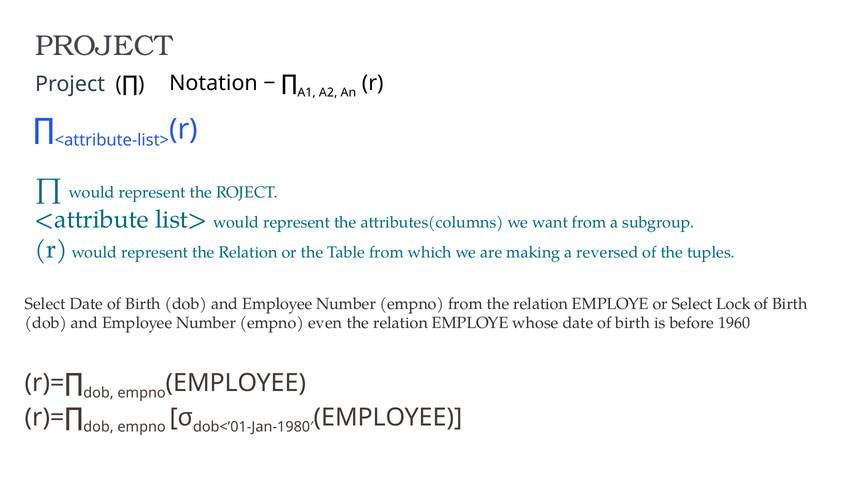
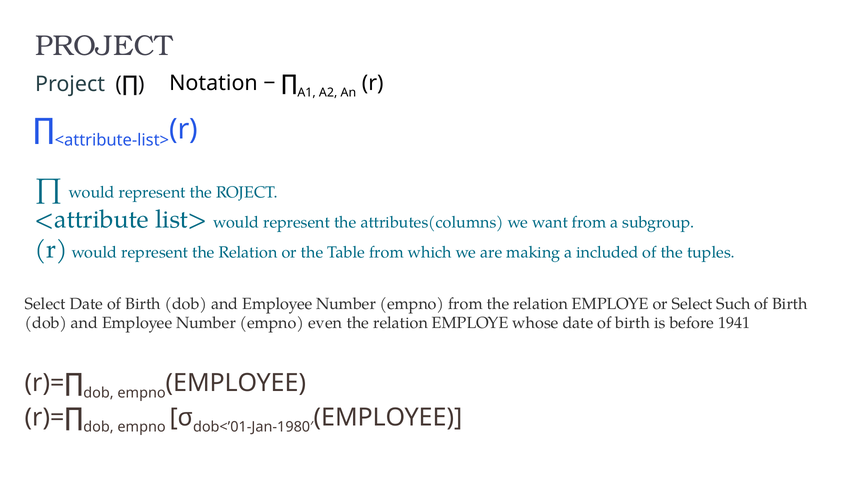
reversed: reversed -> included (608, 252)
Lock: Lock -> Such (733, 303)
1960: 1960 -> 1941 (734, 323)
